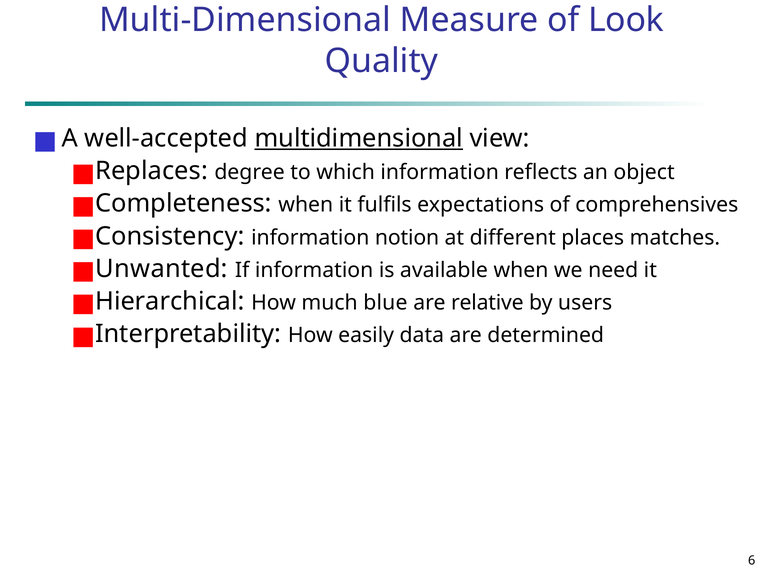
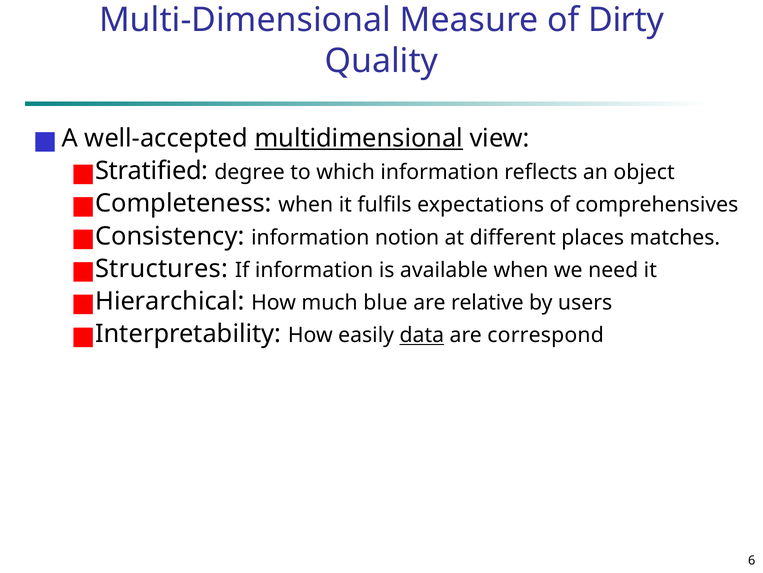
Look: Look -> Dirty (626, 20)
Replaces: Replaces -> Stratified (152, 171)
Unwanted: Unwanted -> Structures (162, 268)
data underline: none -> present (422, 335)
determined: determined -> correspond (546, 335)
